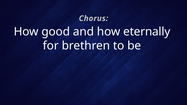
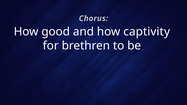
eternally: eternally -> captivity (147, 32)
